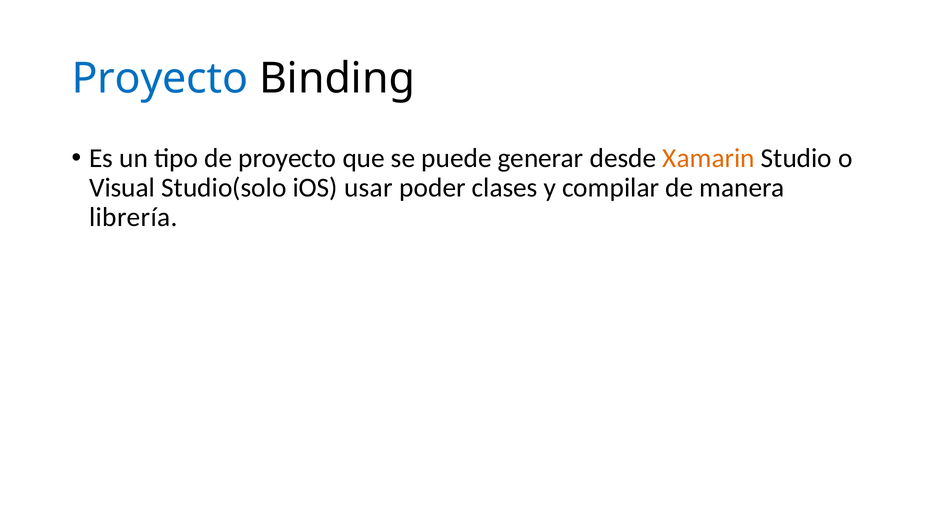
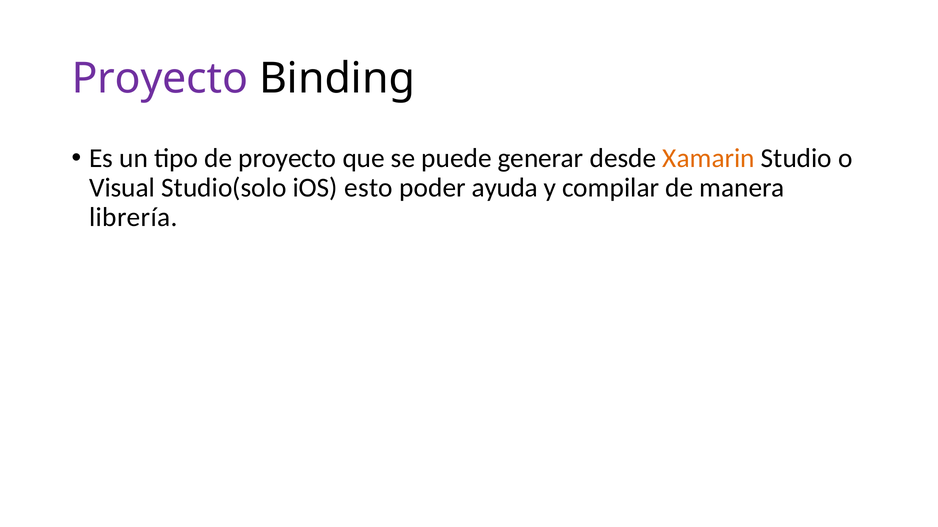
Proyecto colour: blue -> purple (160, 79)
usar: usar -> esto (369, 188)
clases: clases -> ayuda (505, 188)
